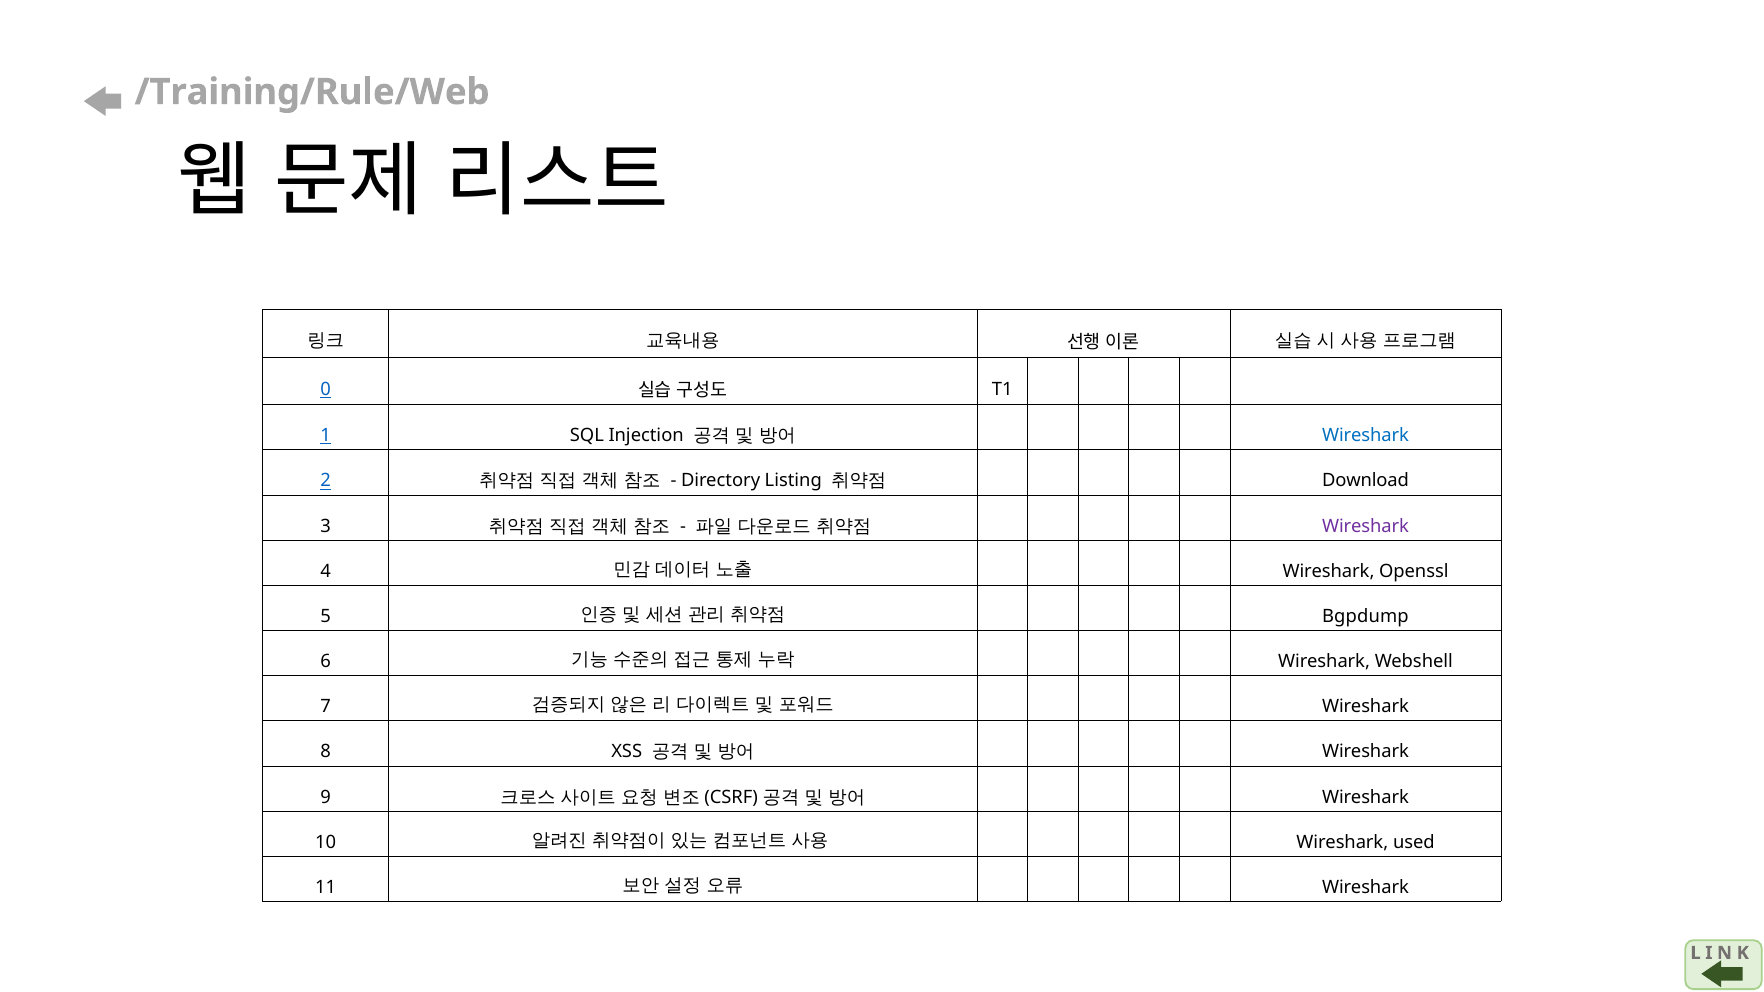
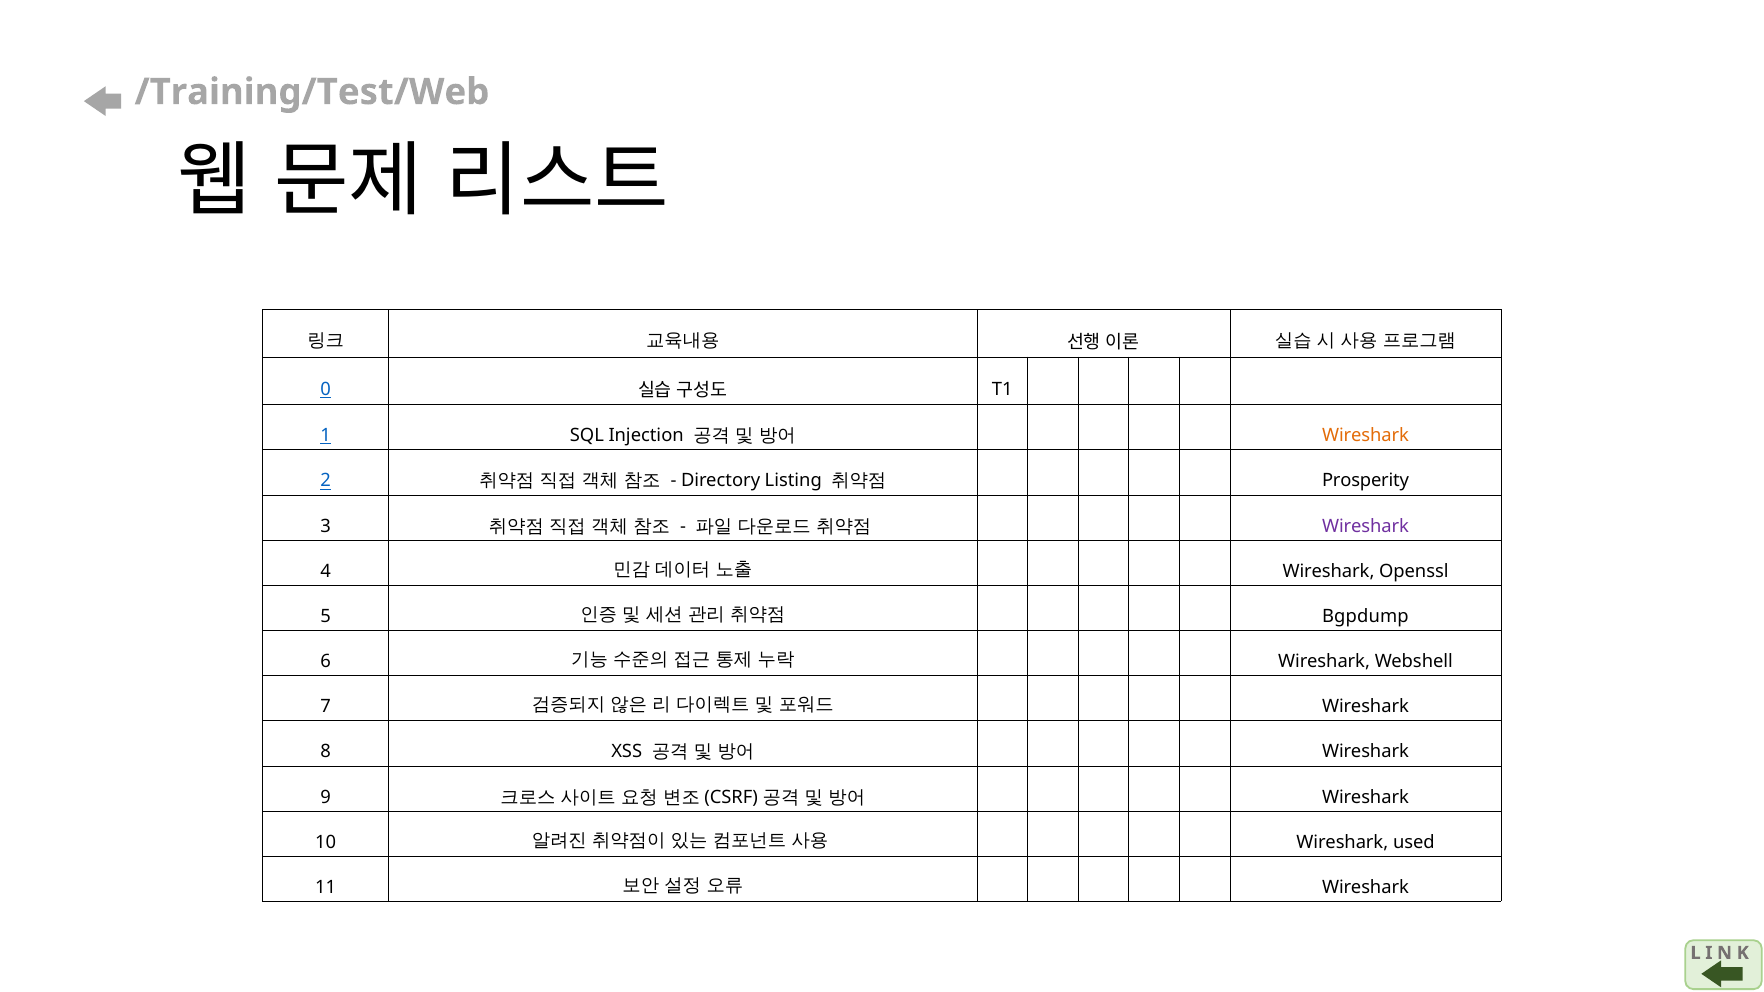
/Training/Rule/Web: /Training/Rule/Web -> /Training/Test/Web (312, 92)
Wireshark colour: blue -> orange (1365, 436)
Download: Download -> Prosperity (1366, 481)
